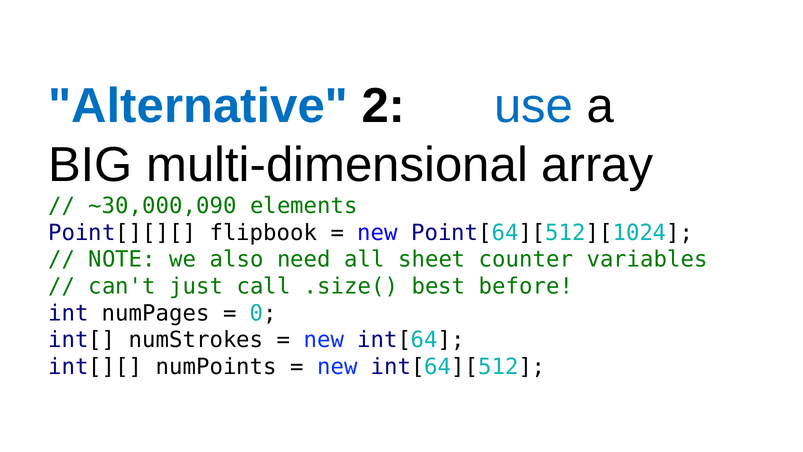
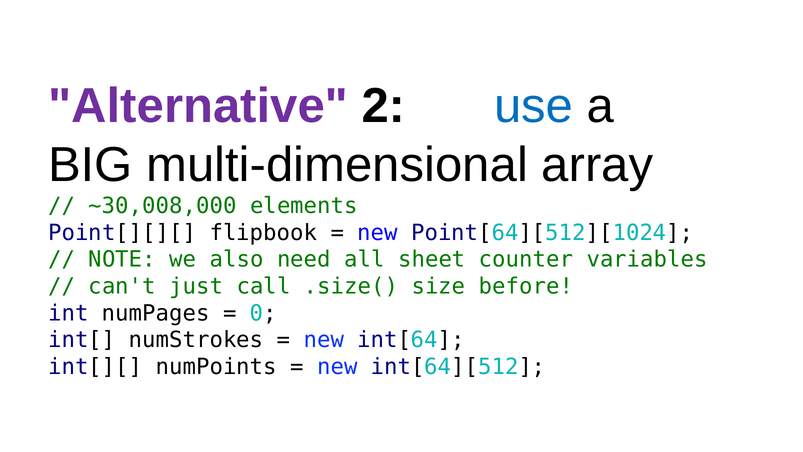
Alternative colour: blue -> purple (198, 106)
~30,000,090: ~30,000,090 -> ~30,008,000 (163, 206)
best: best -> size (438, 286)
